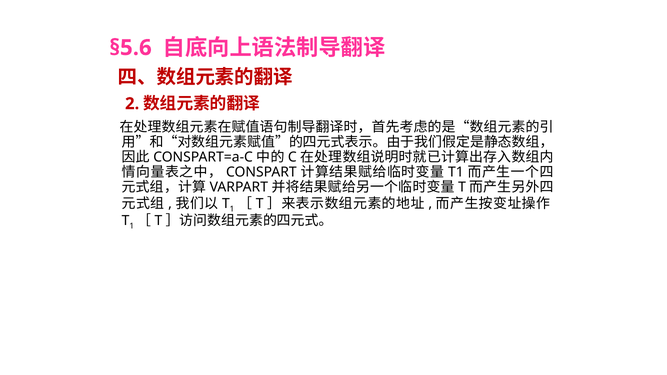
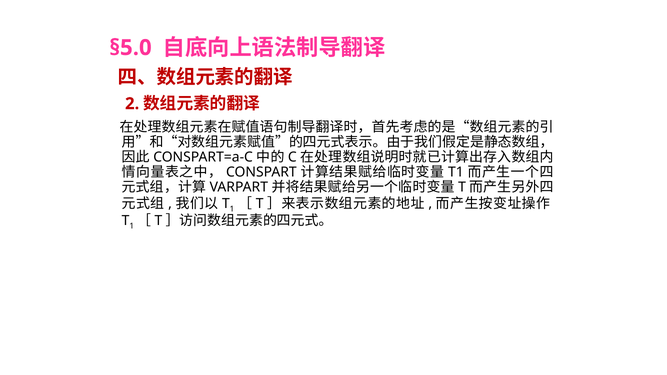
§5.6: §5.6 -> §5.0 (130, 48)
